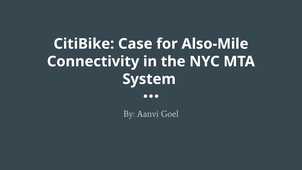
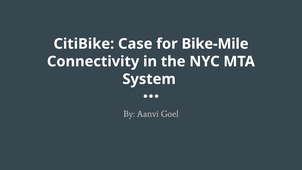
Also-Mile: Also-Mile -> Bike-Mile (215, 44)
